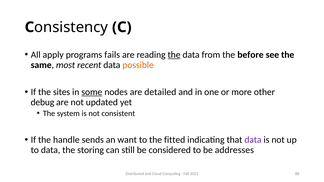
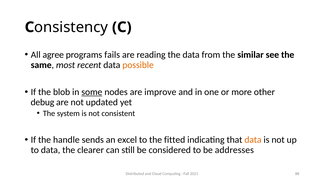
apply: apply -> agree (53, 55)
the underline: present -> none (174, 55)
before: before -> similar (251, 55)
sites: sites -> blob (62, 92)
detailed: detailed -> improve (160, 92)
want: want -> excel (127, 140)
data colour: purple -> orange (253, 140)
storing: storing -> clearer (91, 150)
